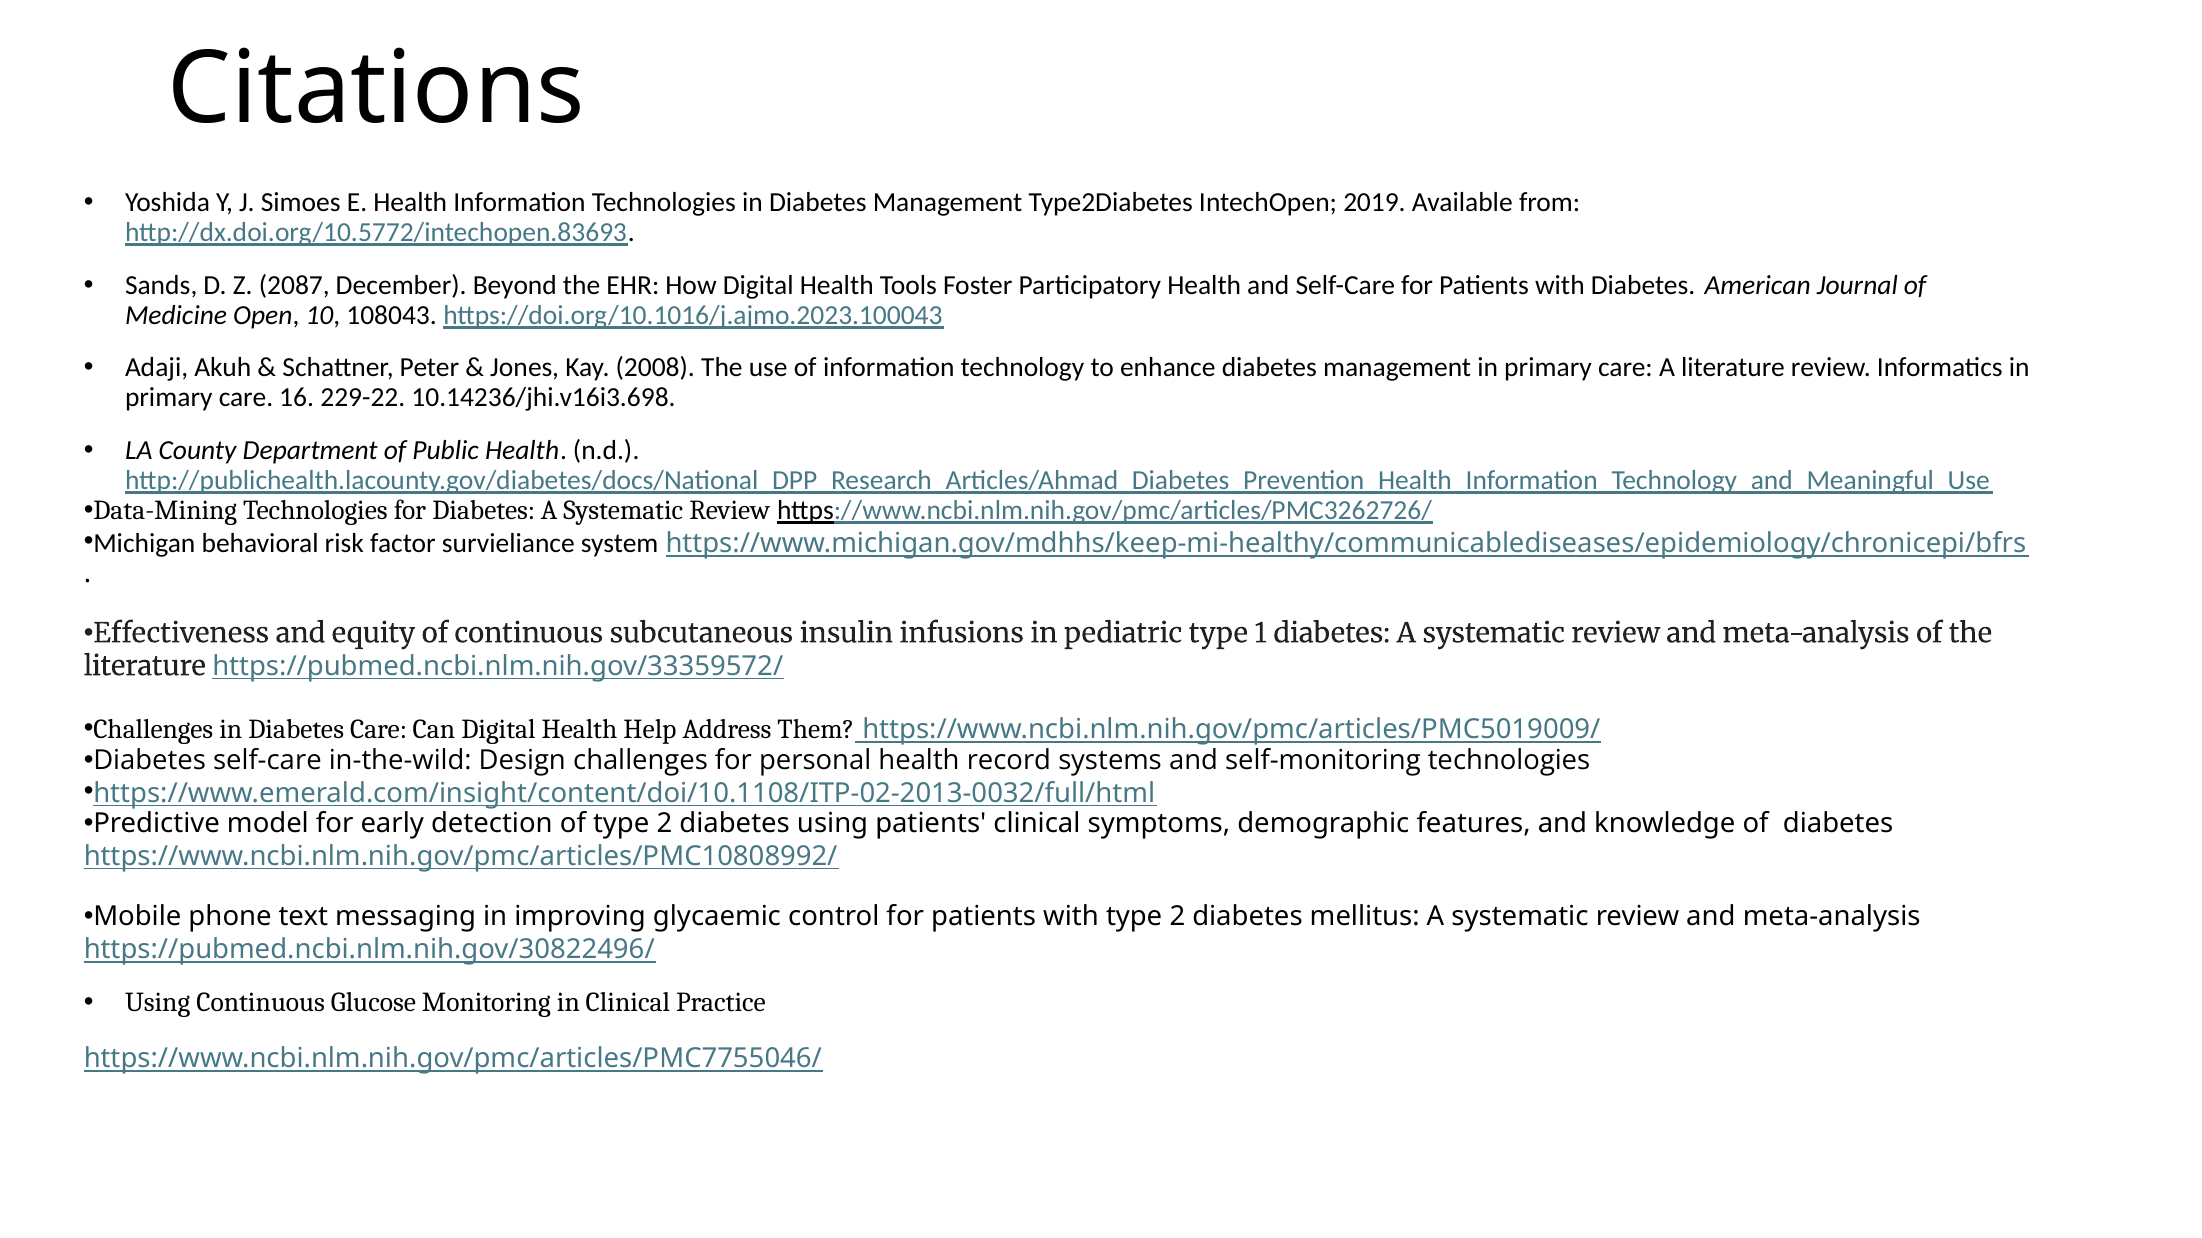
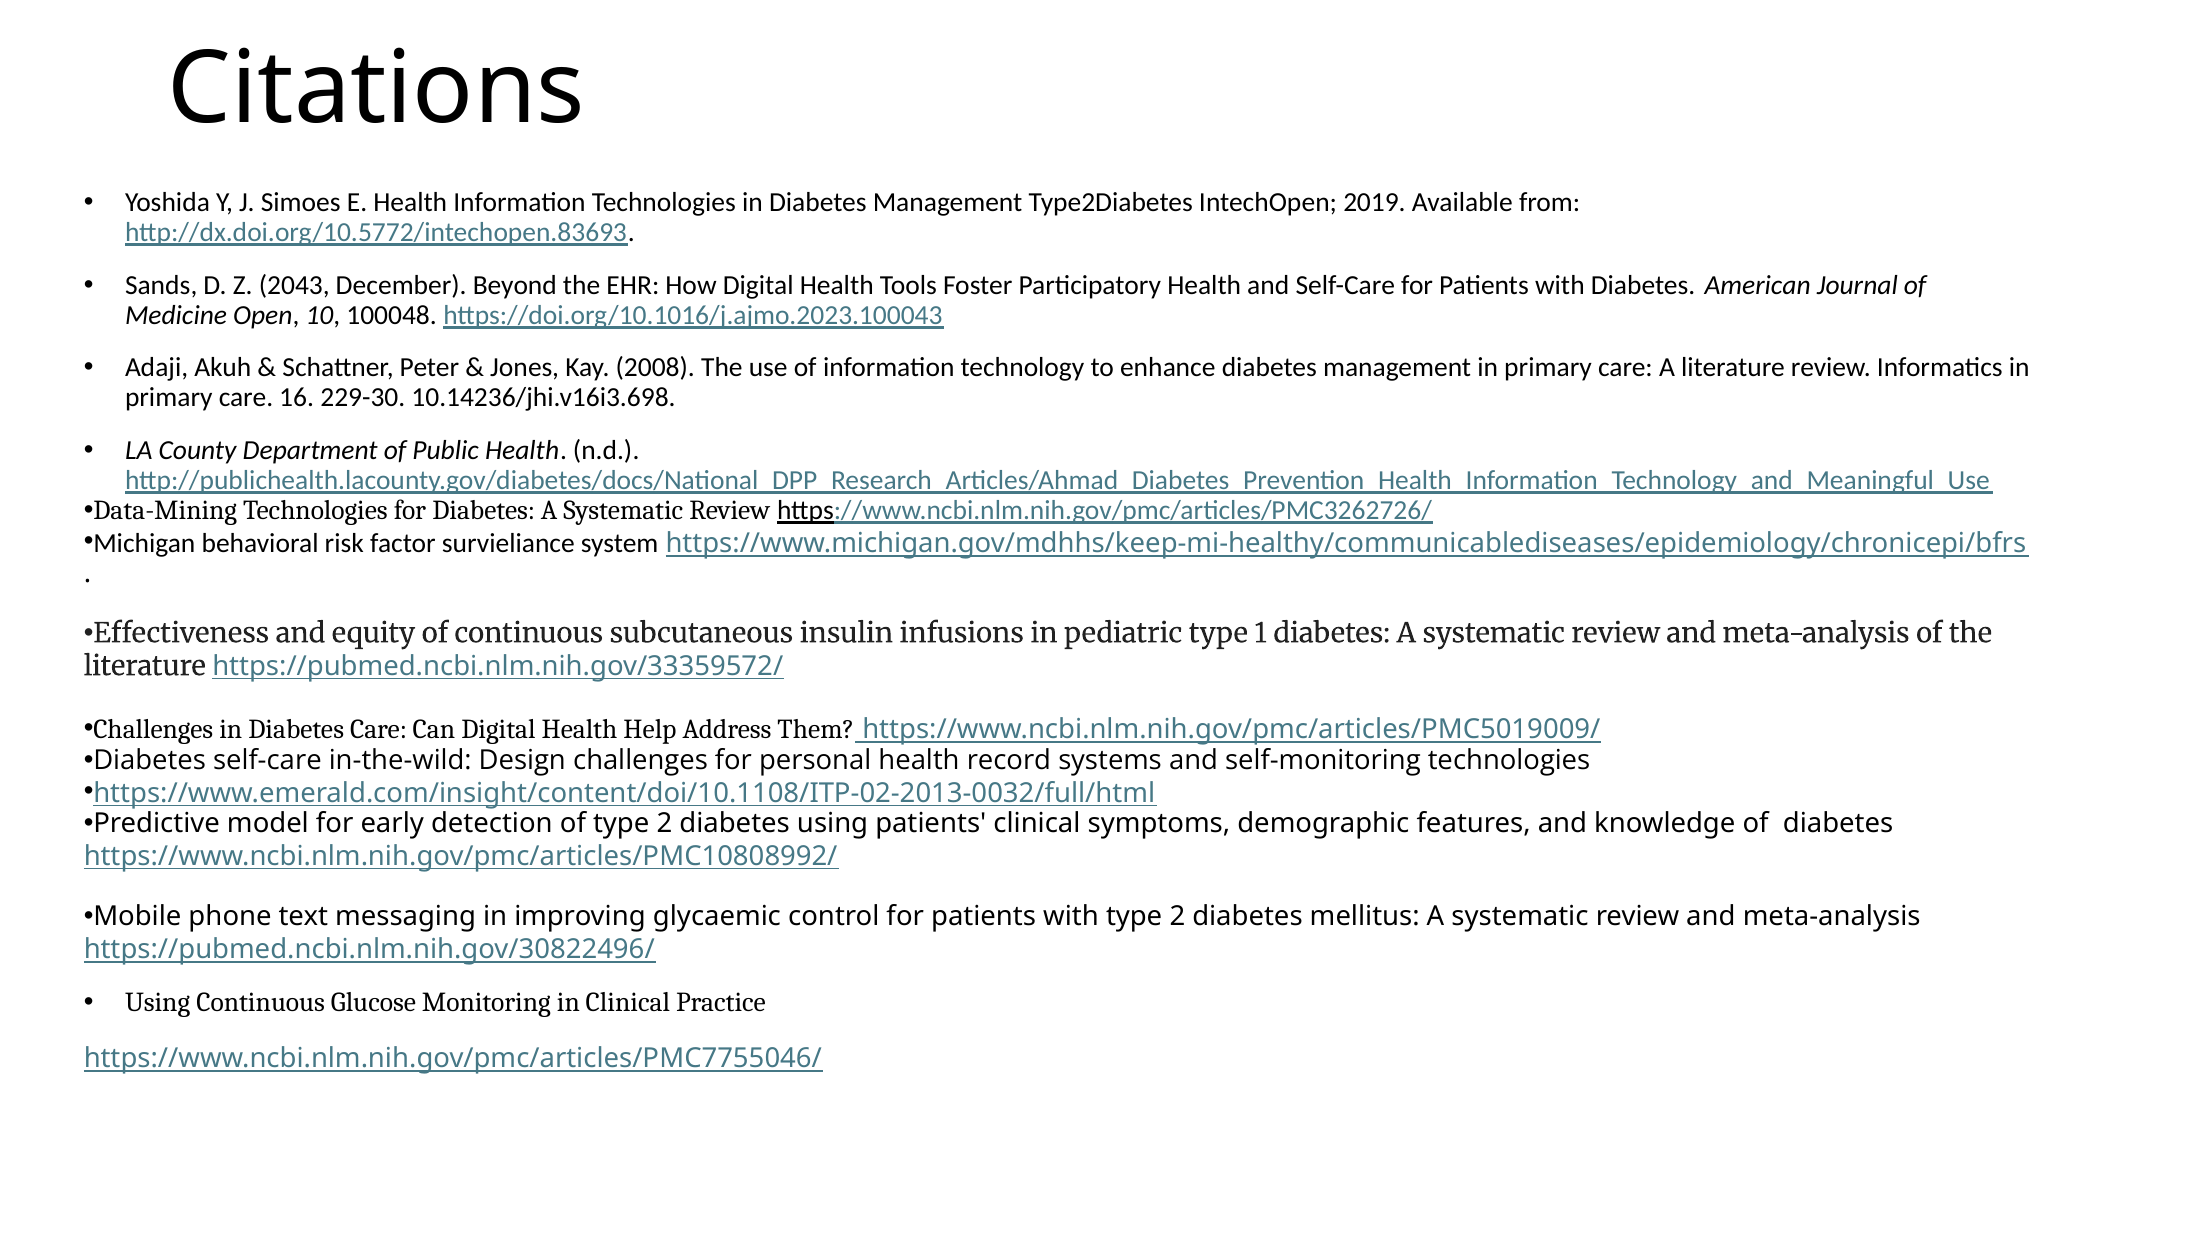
2087: 2087 -> 2043 (294, 285)
108043: 108043 -> 100048 (392, 315)
229-22: 229-22 -> 229-30 (363, 398)
